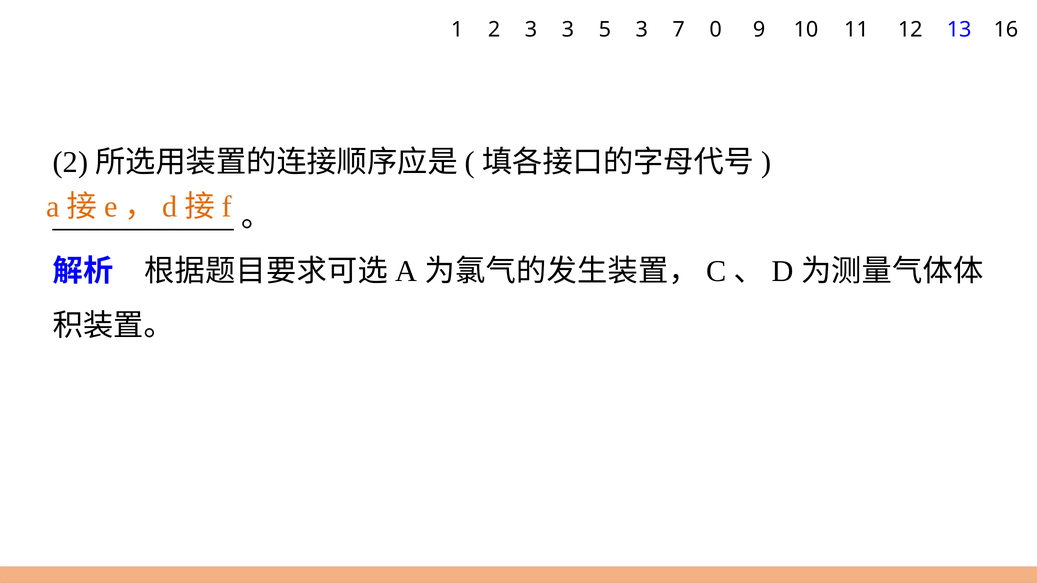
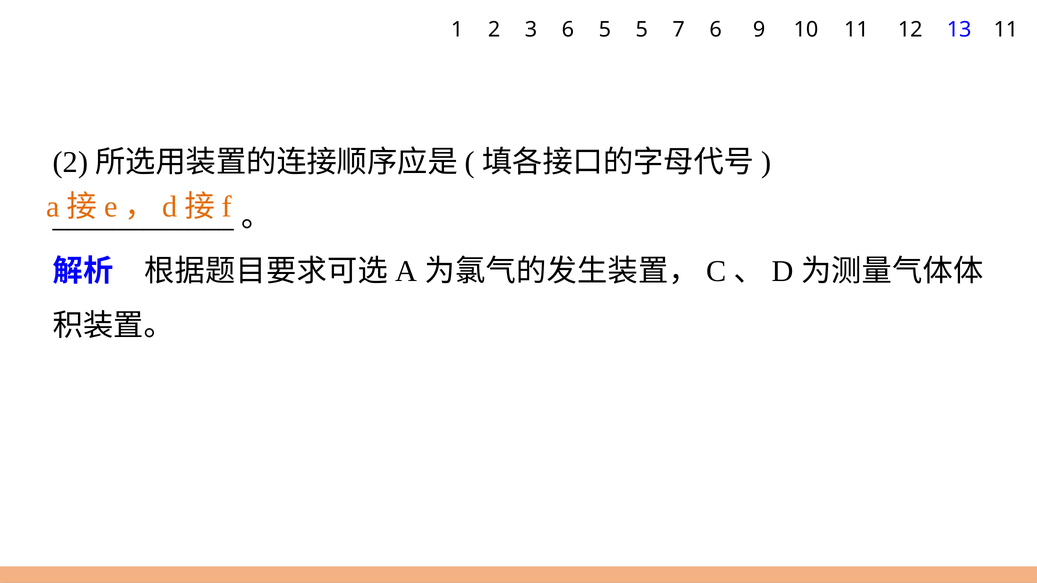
3 3: 3 -> 6 (568, 30)
5 3: 3 -> 5 (642, 30)
7 0: 0 -> 6 (716, 30)
13 16: 16 -> 11 (1006, 30)
